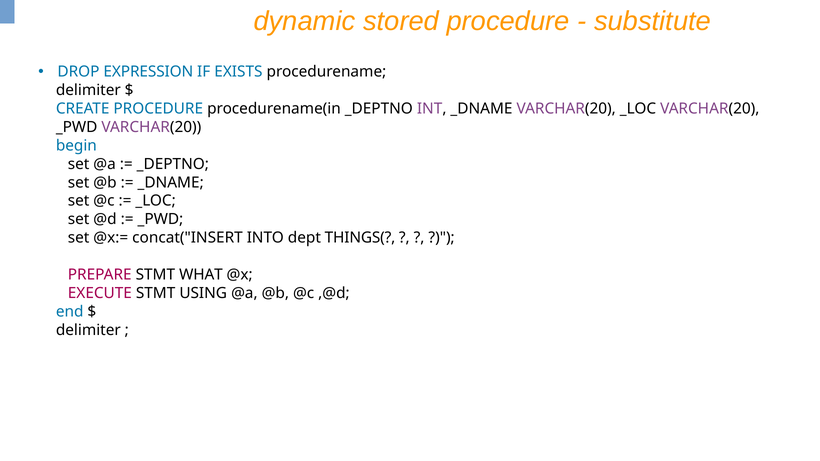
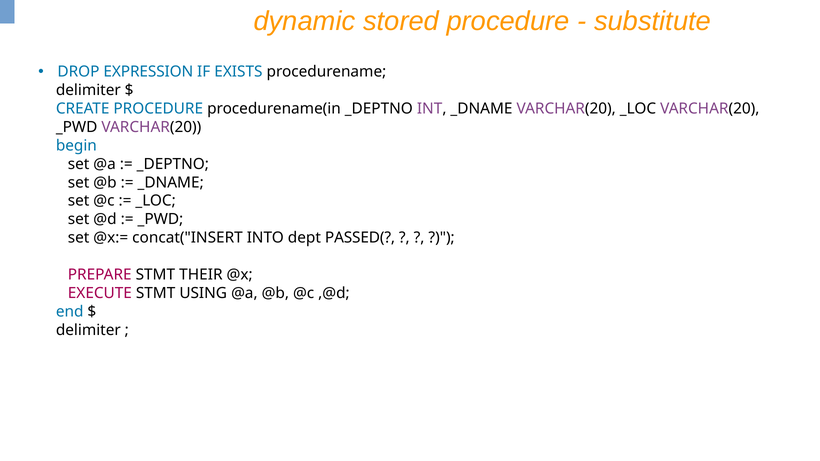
THINGS(: THINGS( -> PASSED( (360, 238)
WHAT: WHAT -> THEIR (201, 275)
